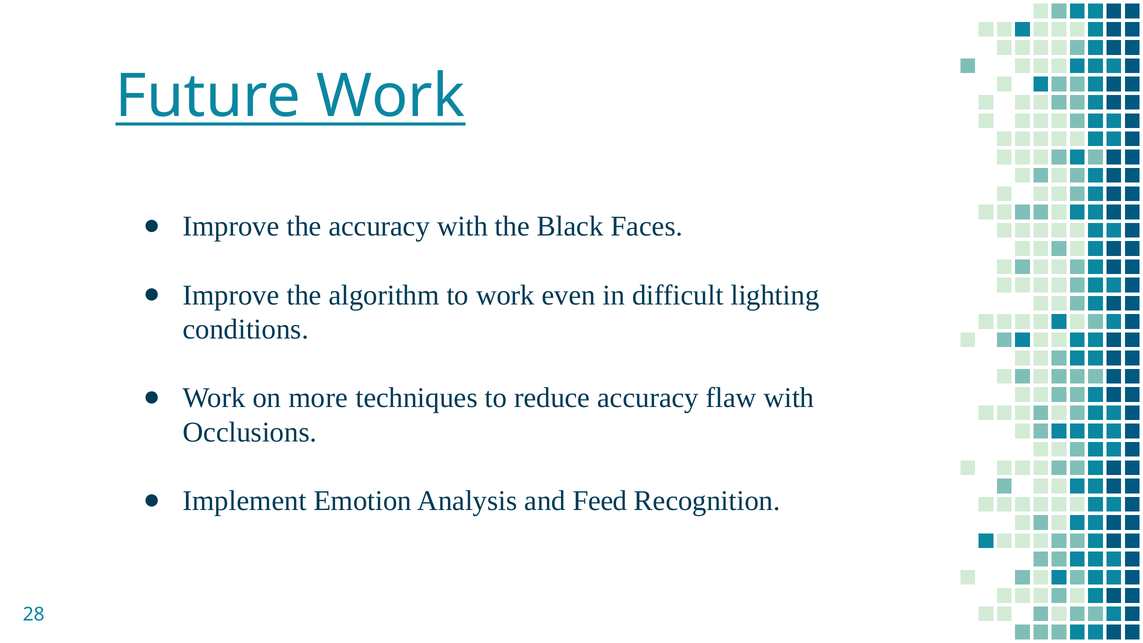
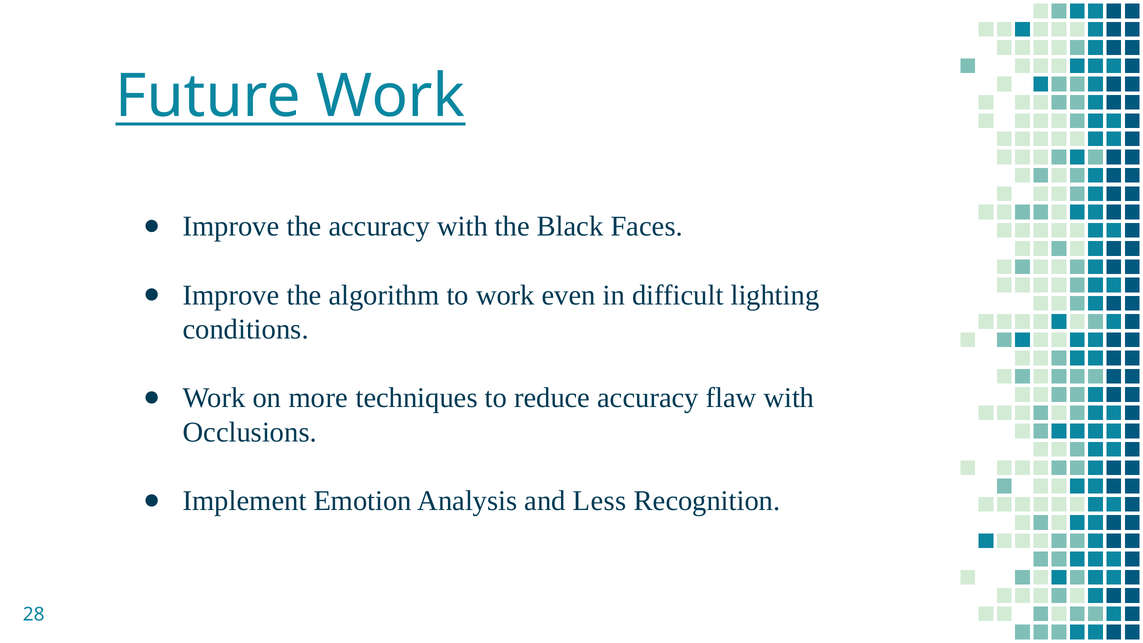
Feed: Feed -> Less (600, 501)
